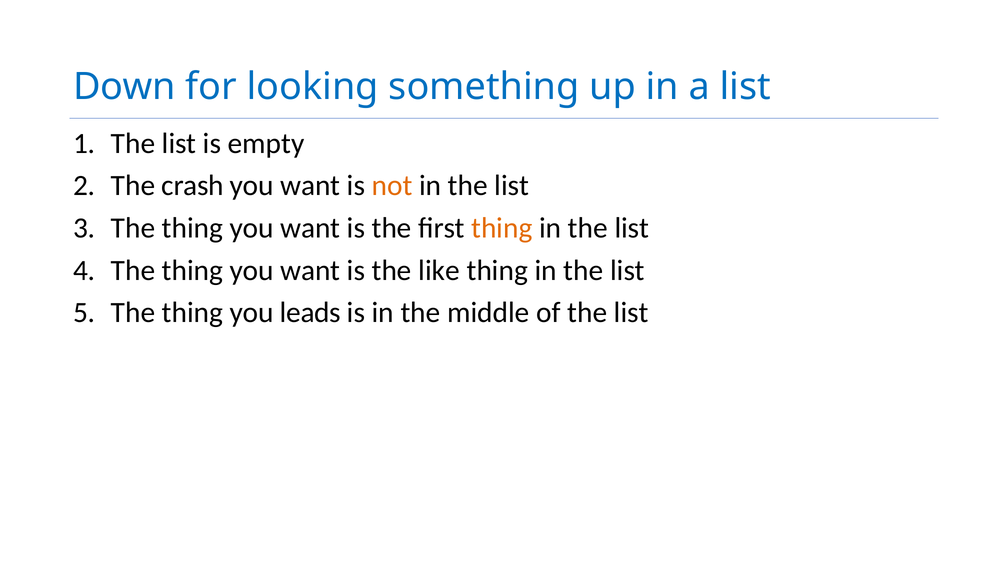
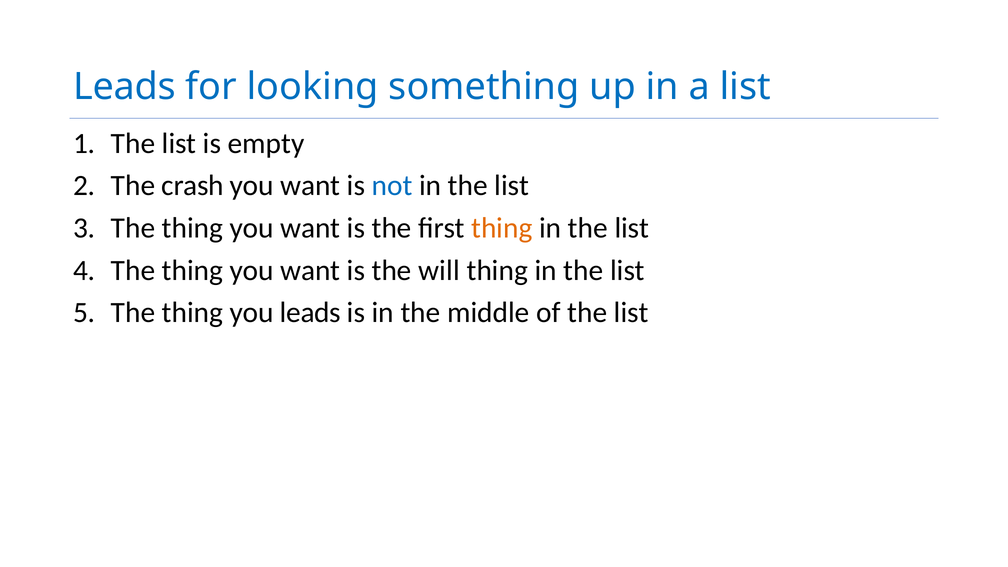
Down: Down -> Leads (124, 87)
not colour: orange -> blue (392, 186)
like: like -> will (439, 270)
